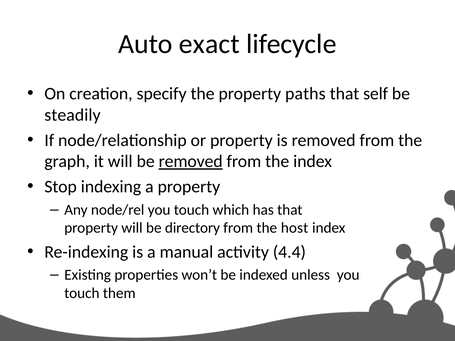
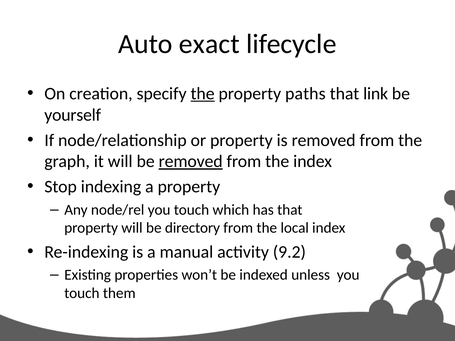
the underline: none -> present (203, 94)
self: self -> link (376, 94)
steadily: steadily -> yourself (73, 115)
host: host -> local (295, 228)
4.4: 4.4 -> 9.2 (289, 252)
